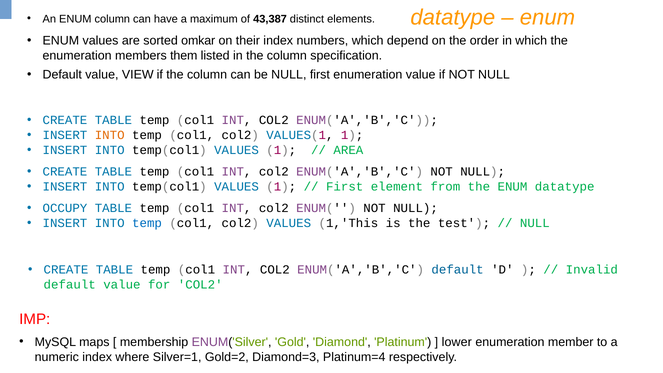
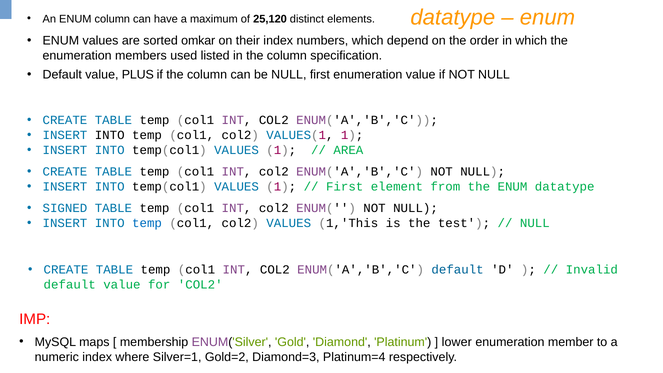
43,387: 43,387 -> 25,120 (270, 19)
them: them -> used (184, 56)
VIEW: VIEW -> PLUS (138, 75)
INTO colour: orange -> black (110, 135)
OCCUPY: OCCUPY -> SIGNED (65, 208)
